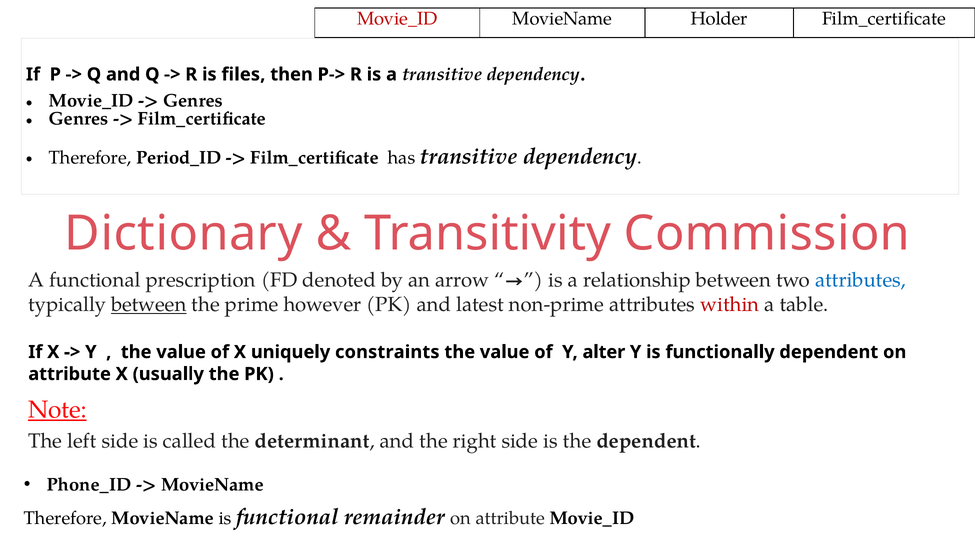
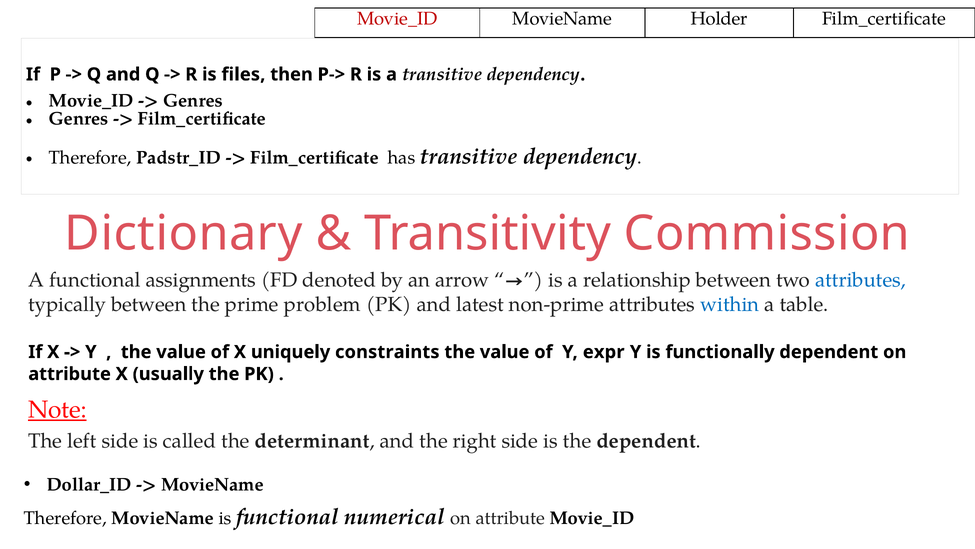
Period_ID: Period_ID -> Padstr_ID (179, 158)
prescription: prescription -> assignments (201, 280)
between underline: present -> none (149, 304)
however: however -> problem (322, 304)
within colour: red -> blue (730, 304)
alter: alter -> expr (604, 352)
Phone_ID: Phone_ID -> Dollar_ID (89, 484)
remainder: remainder -> numerical (394, 516)
